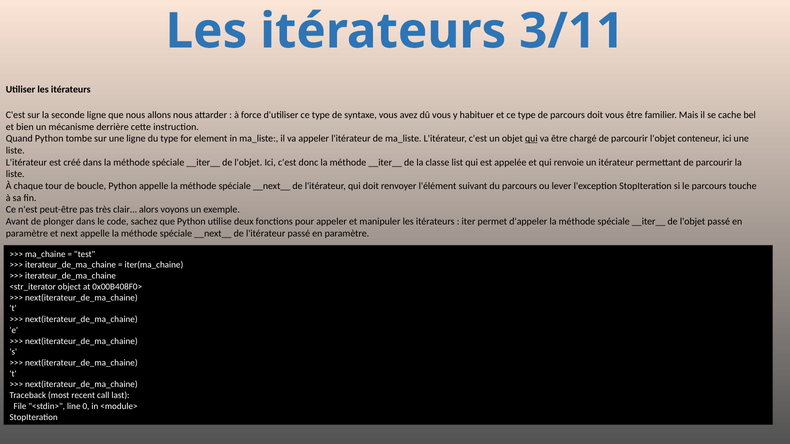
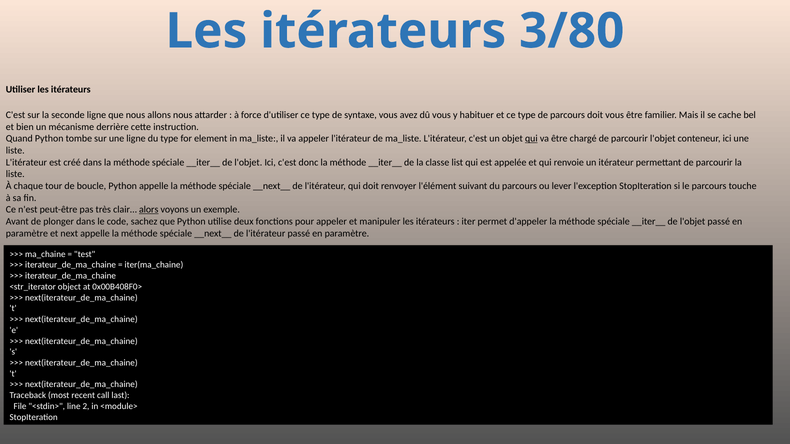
3/11: 3/11 -> 3/80 (572, 31)
alors underline: none -> present (149, 210)
0: 0 -> 2 (86, 407)
